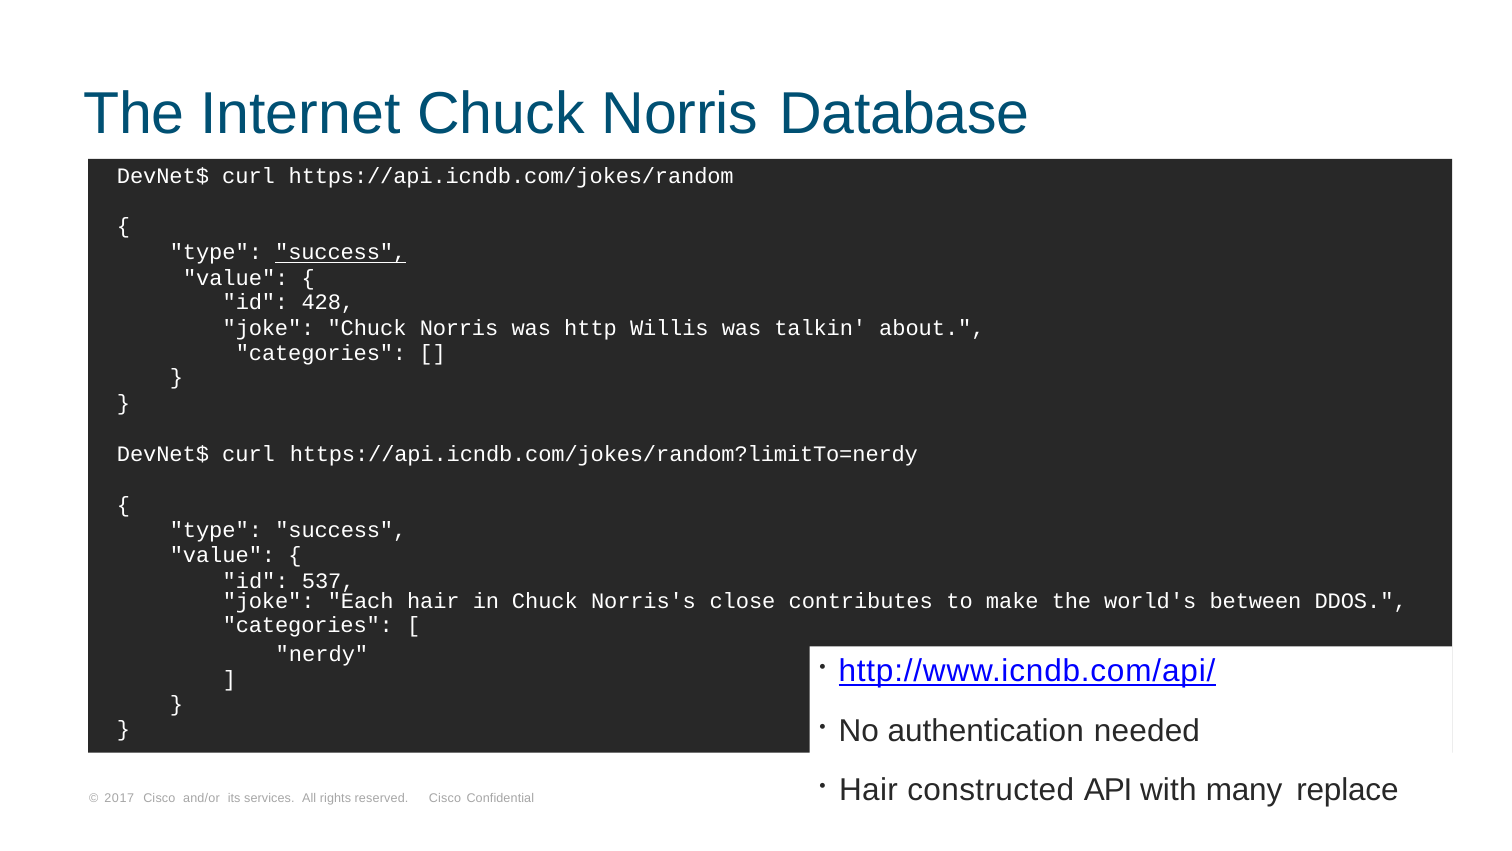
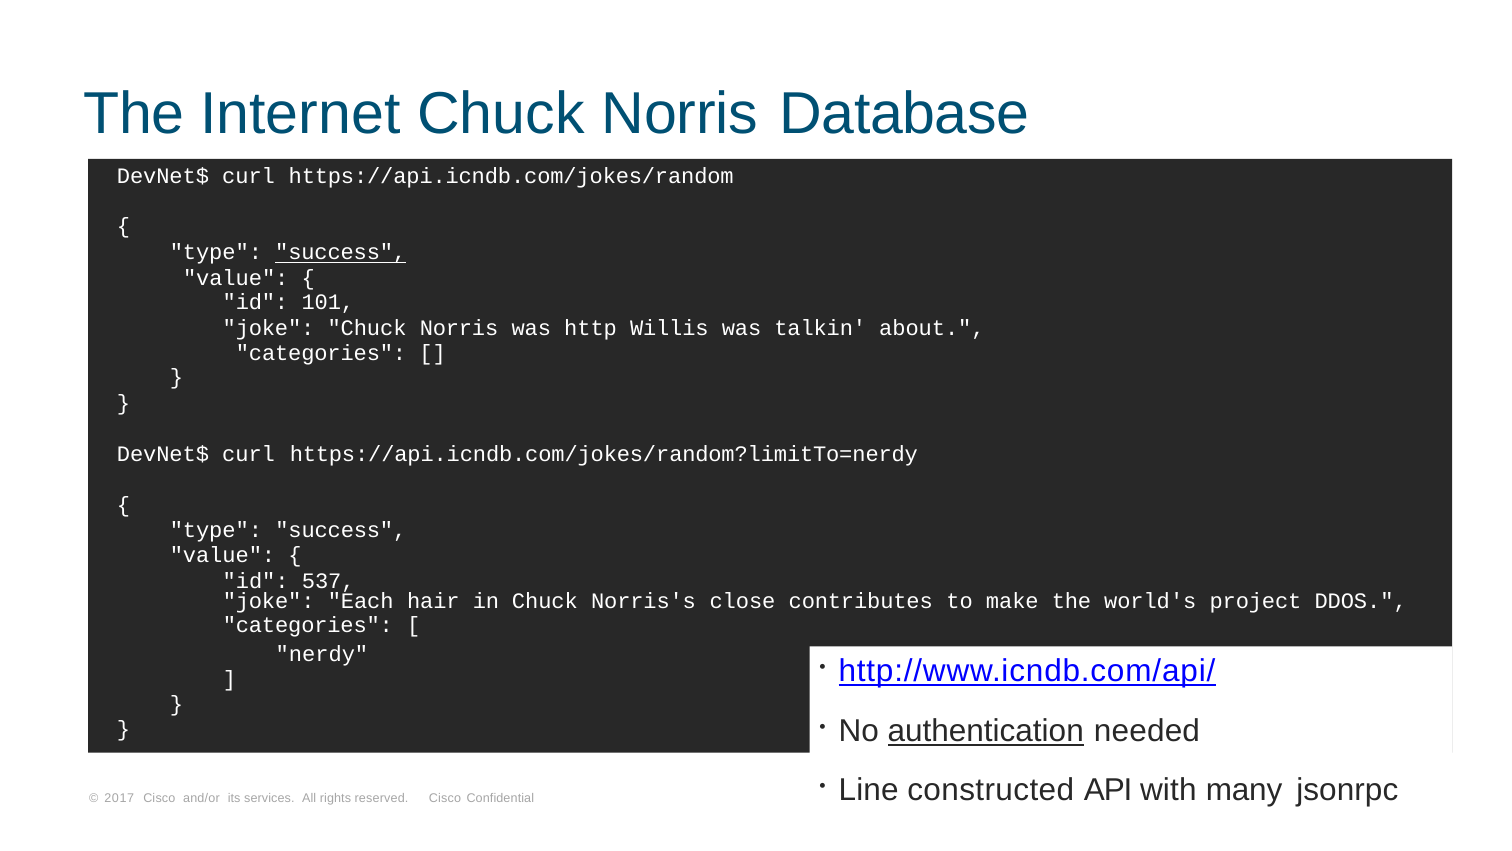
428: 428 -> 101 (328, 302)
between: between -> project (1255, 601)
authentication underline: none -> present (986, 731)
Hair: Hair -> Line (869, 790)
replace: replace -> jsonrpc (1347, 790)
